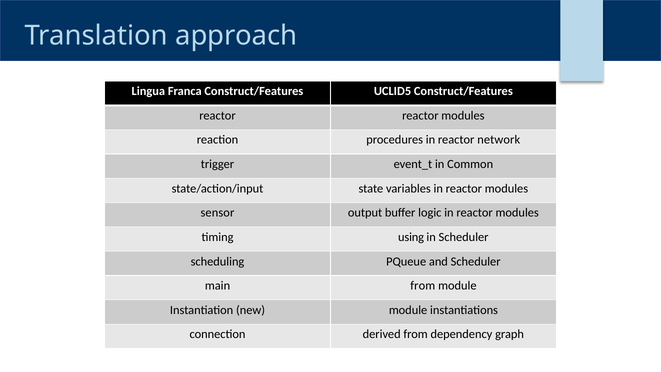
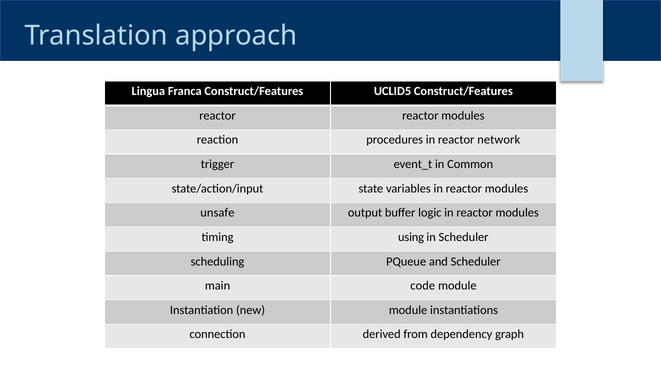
sensor: sensor -> unsafe (217, 213)
main from: from -> code (423, 286)
